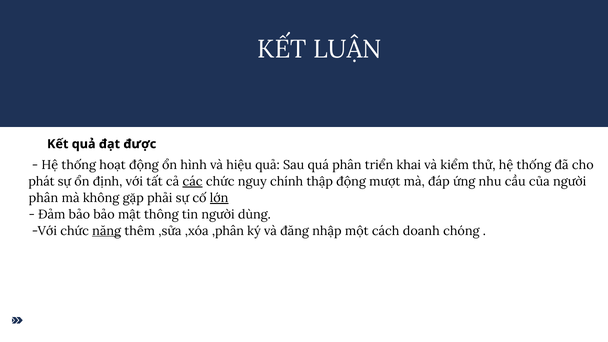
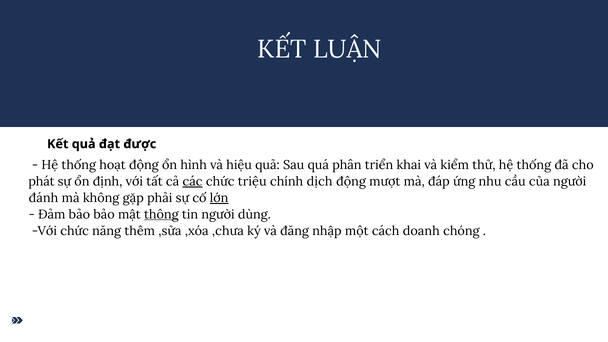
nguy: nguy -> triệu (252, 181)
thập: thập -> dịch (320, 181)
phân: phân -> đánh (43, 198)
thông underline: none -> present (161, 214)
năng underline: present -> none (107, 231)
,phân: ,phân -> ,chưa (228, 231)
